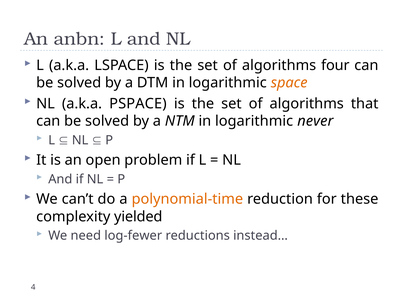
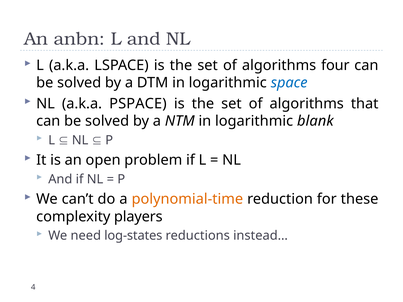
space colour: orange -> blue (289, 83)
never: never -> blank (315, 121)
yielded: yielded -> players (138, 217)
log-fewer: log-fewer -> log-states (133, 236)
